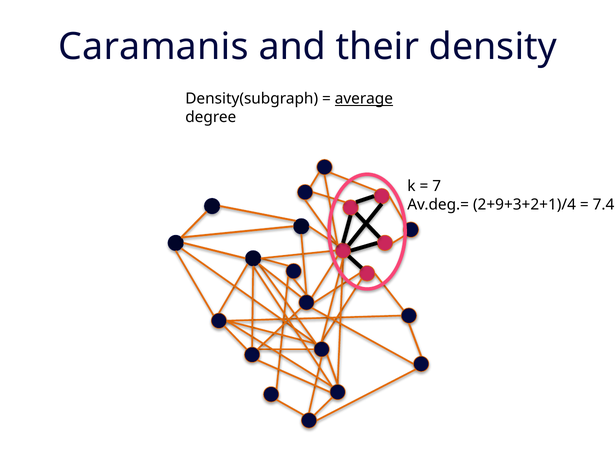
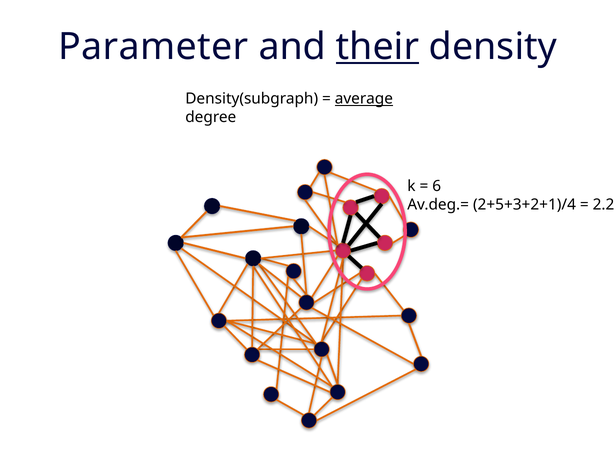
Caramanis: Caramanis -> Parameter (153, 47)
their underline: none -> present (378, 47)
7: 7 -> 6 (437, 186)
2+9+3+2+1)/4: 2+9+3+2+1)/4 -> 2+5+3+2+1)/4 (524, 205)
7.4: 7.4 -> 2.2 (604, 205)
